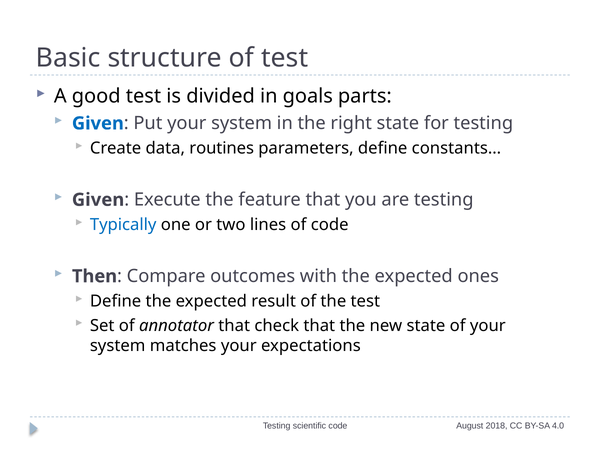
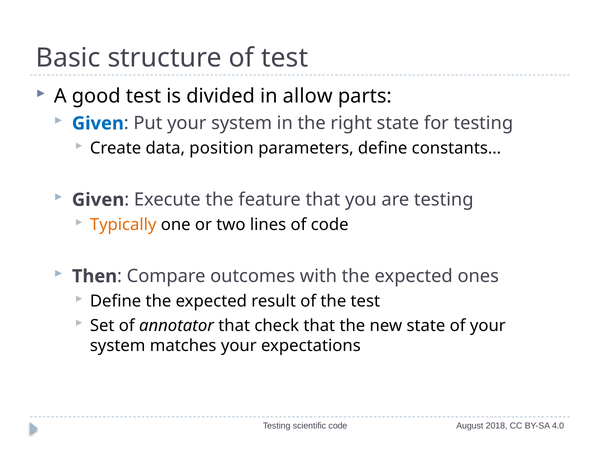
goals: goals -> allow (308, 96)
routines: routines -> position (222, 148)
Typically colour: blue -> orange (123, 225)
